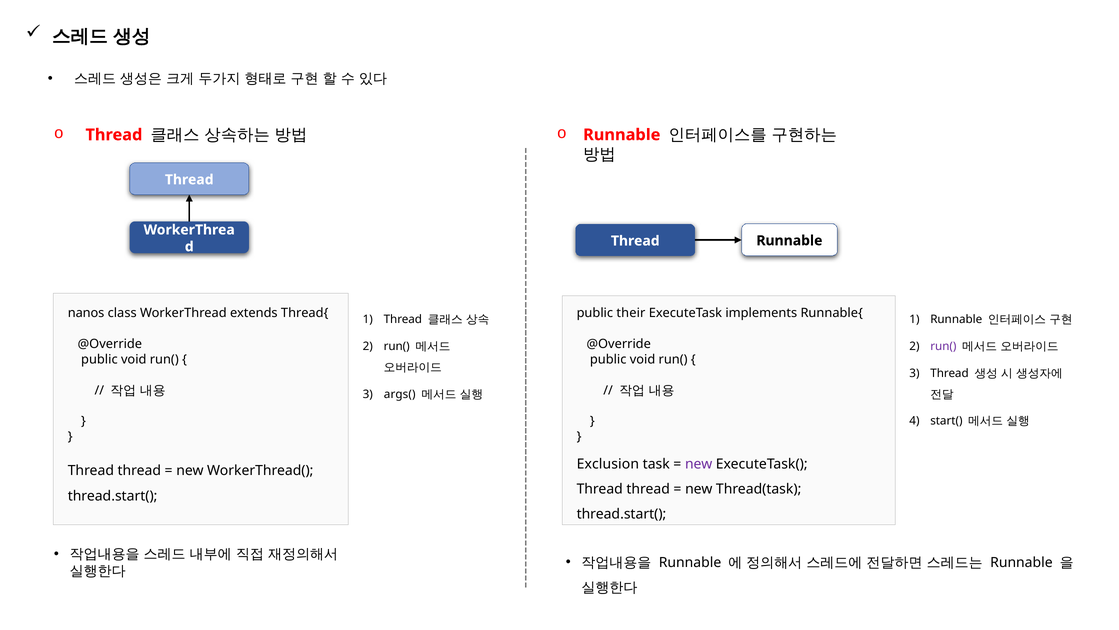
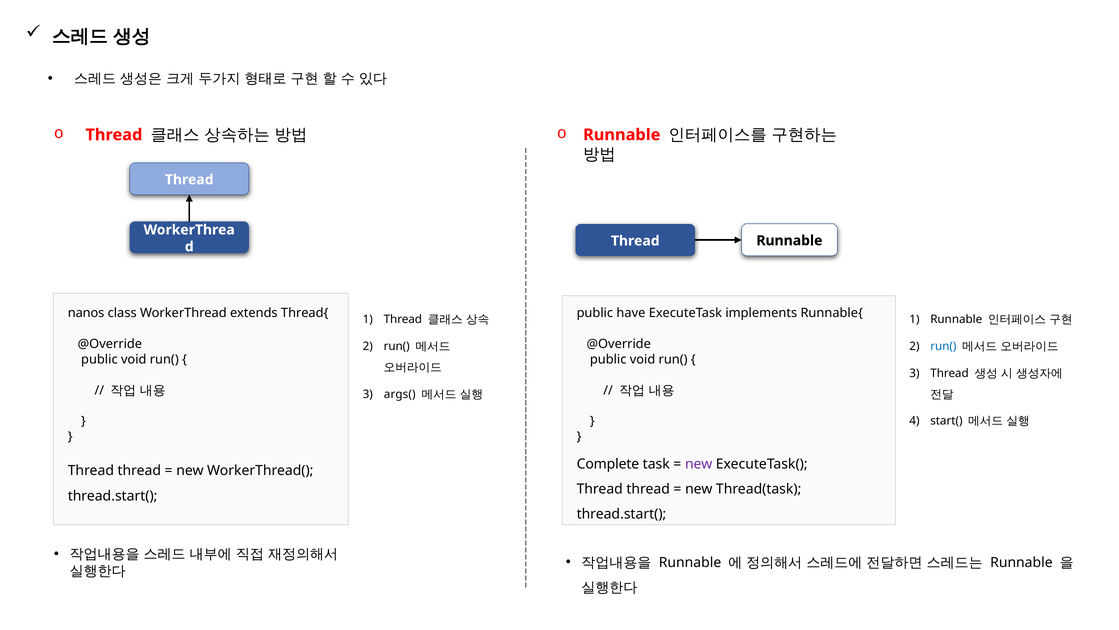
their: their -> have (631, 313)
run( colour: purple -> blue (943, 346)
Exclusion: Exclusion -> Complete (608, 464)
